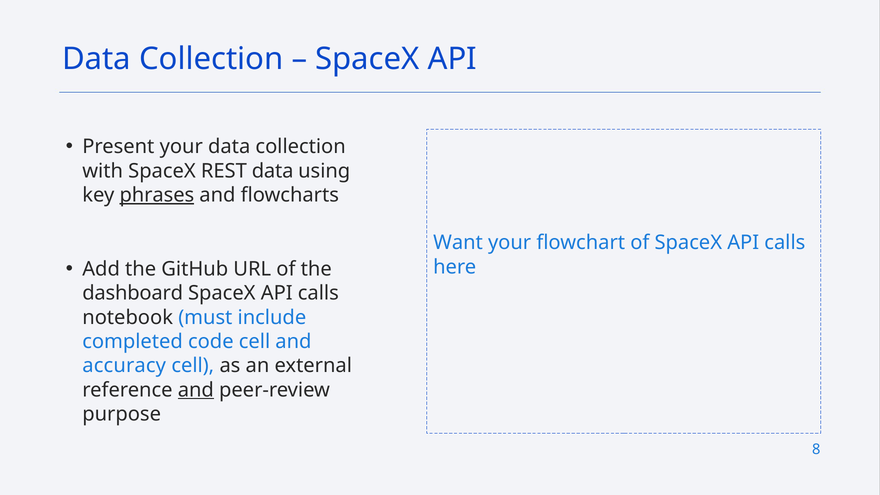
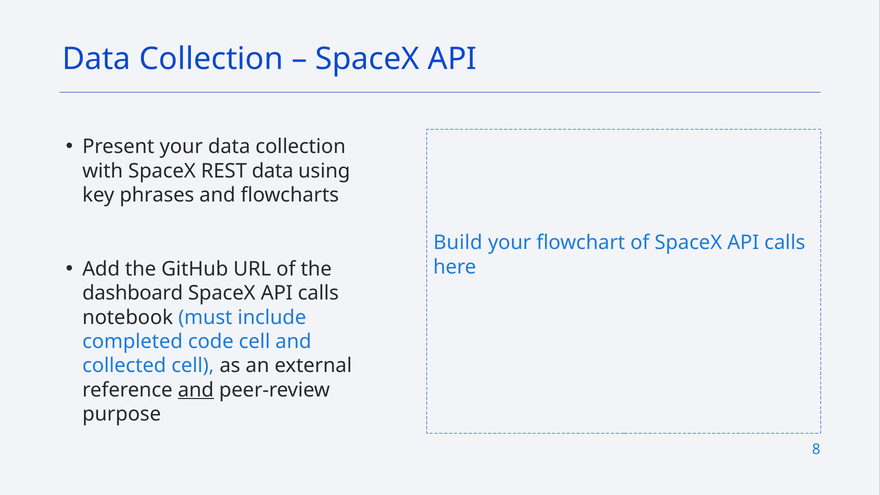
phrases underline: present -> none (157, 195)
Want: Want -> Build (458, 243)
accuracy: accuracy -> collected (124, 366)
